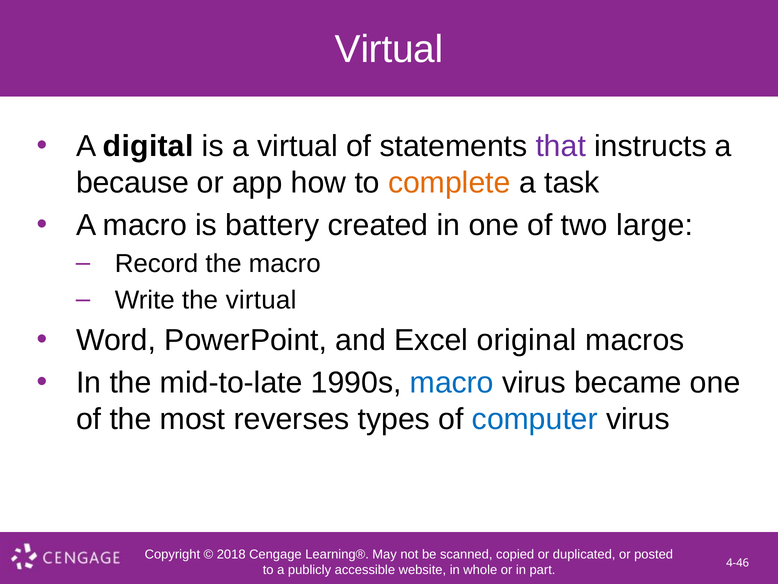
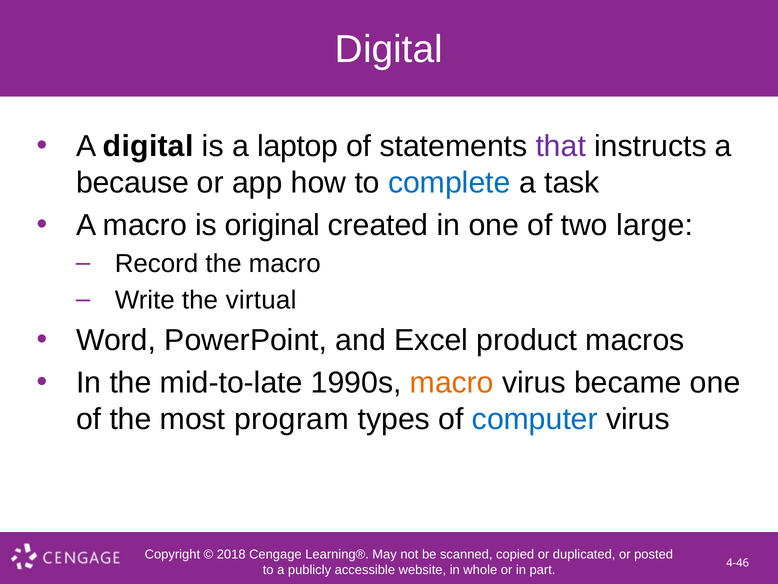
Virtual: Virtual -> Digital (389, 49)
a virtual: virtual -> laptop (298, 146)
complete colour: orange -> blue (449, 183)
battery: battery -> original (273, 225)
original: original -> product (527, 340)
macro colour: blue -> orange (452, 382)
reverses: reverses -> program (291, 419)
